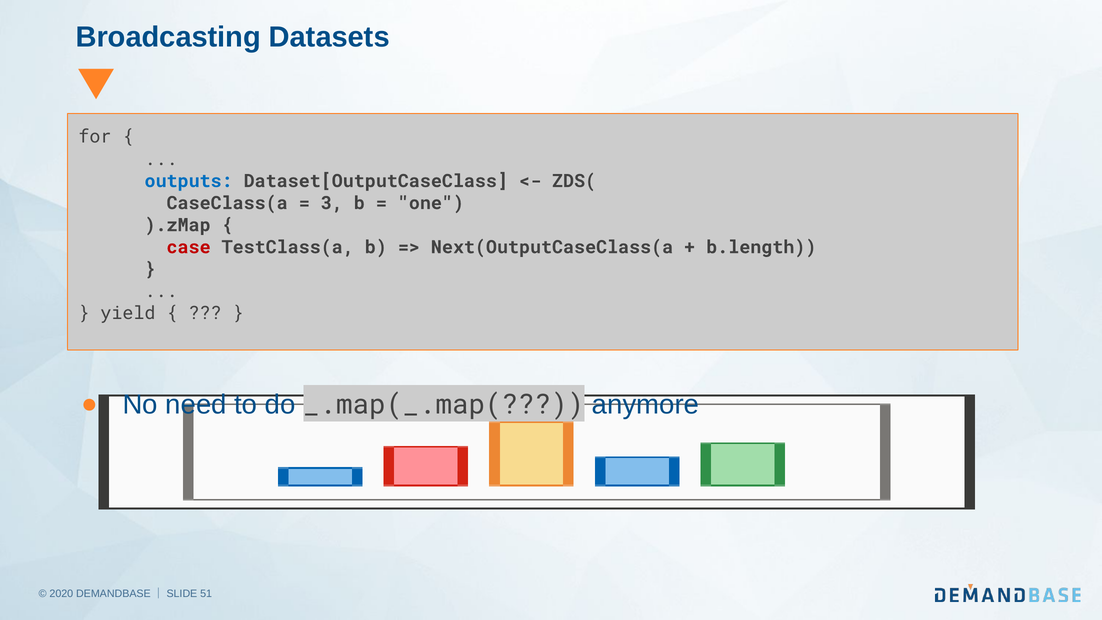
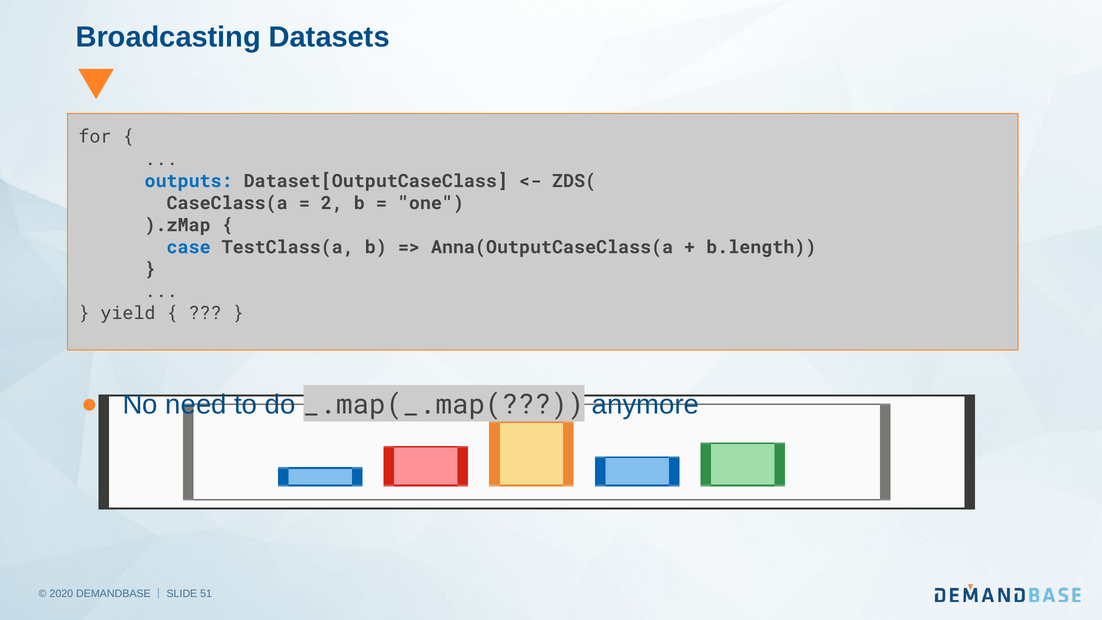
3: 3 -> 2 (332, 203)
case colour: red -> blue (189, 247)
Next(OutputCaseClass(a: Next(OutputCaseClass(a -> Anna(OutputCaseClass(a (552, 247)
